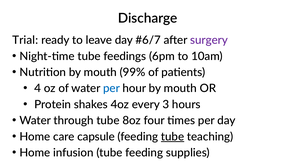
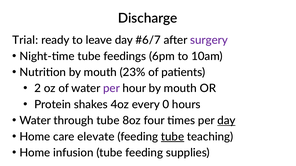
99%: 99% -> 23% (133, 73)
4: 4 -> 2 (38, 89)
per colour: blue -> purple (112, 89)
3: 3 -> 0 (166, 105)
day underline: none -> present (226, 121)
capsule: capsule -> elevate (96, 137)
